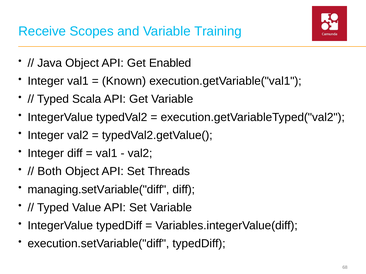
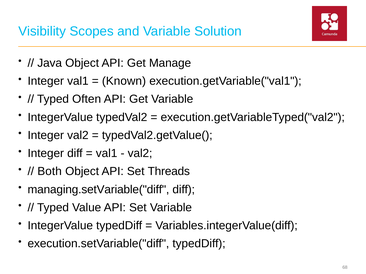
Receive: Receive -> Visibility (42, 31)
Training: Training -> Solution (218, 31)
Enabled: Enabled -> Manage (170, 63)
Scala: Scala -> Often (87, 99)
